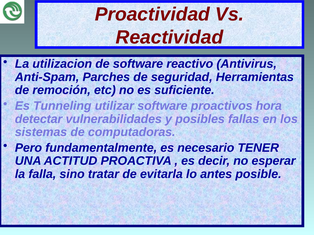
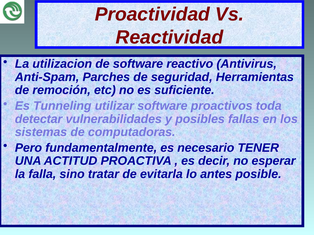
hora: hora -> toda (269, 106)
